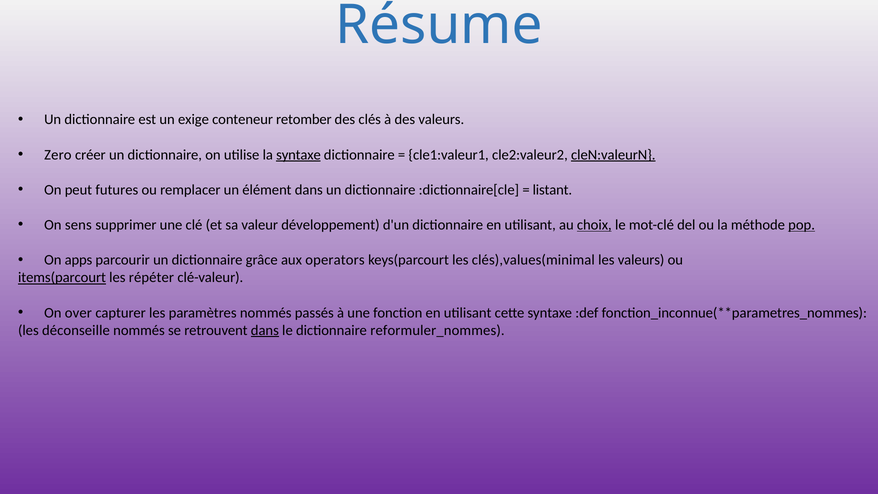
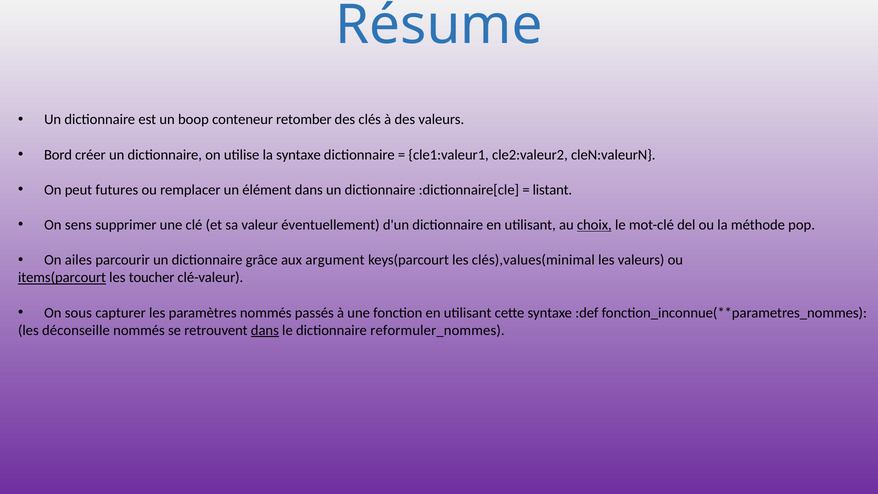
exige: exige -> boop (193, 120)
Zero: Zero -> Bord (58, 155)
syntaxe underline: present -> none (298, 155)
cleN:valeurN underline: present -> none (613, 155)
développement: développement -> éventuellement (330, 225)
pop underline: present -> none (802, 225)
apps: apps -> ailes (78, 260)
operators: operators -> argument (335, 260)
répéter: répéter -> toucher (152, 278)
over: over -> sous (78, 313)
